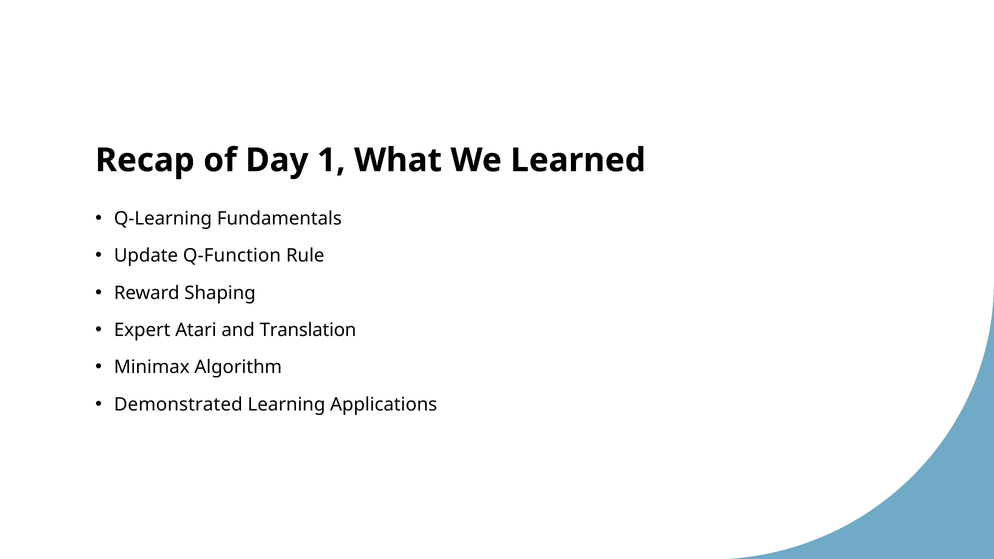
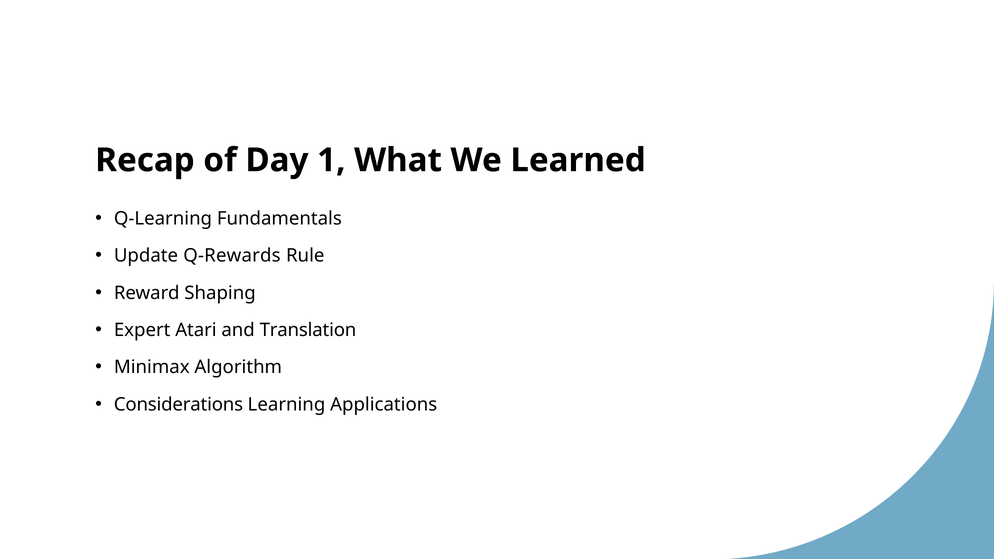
Q-Function: Q-Function -> Q-Rewards (232, 256)
Demonstrated: Demonstrated -> Considerations (178, 405)
